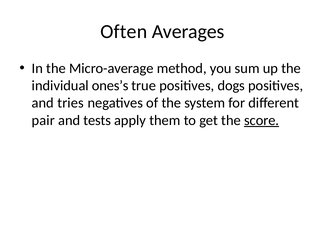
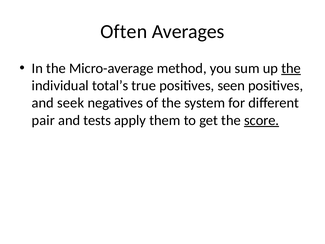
the underline: none -> present (291, 68)
ones’s: ones’s -> total’s (110, 86)
dogs: dogs -> seen (231, 86)
tries: tries -> seek (71, 103)
